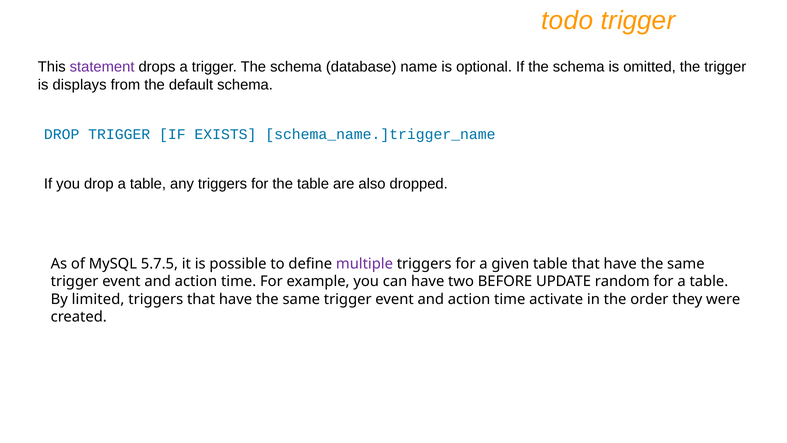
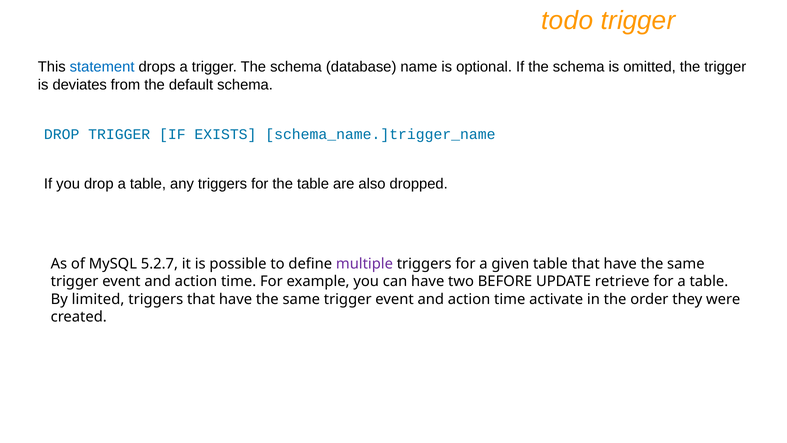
statement colour: purple -> blue (102, 67)
displays: displays -> deviates (80, 85)
5.7.5: 5.7.5 -> 5.2.7 (159, 264)
random: random -> retrieve (622, 281)
